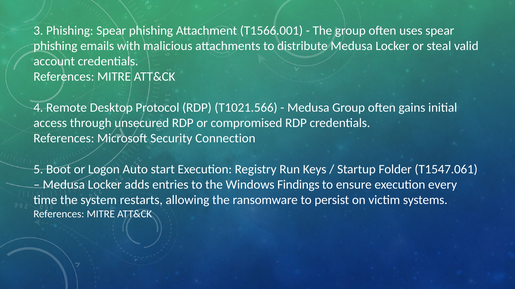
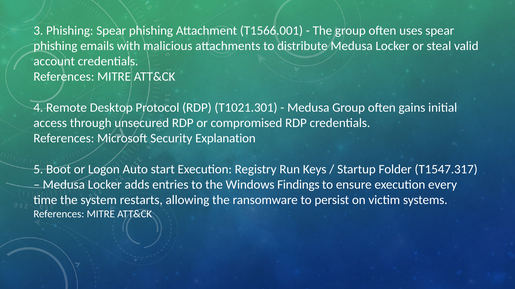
T1021.566: T1021.566 -> T1021.301 (246, 108)
Connection: Connection -> Explanation (225, 139)
T1547.061: T1547.061 -> T1547.317 (446, 170)
